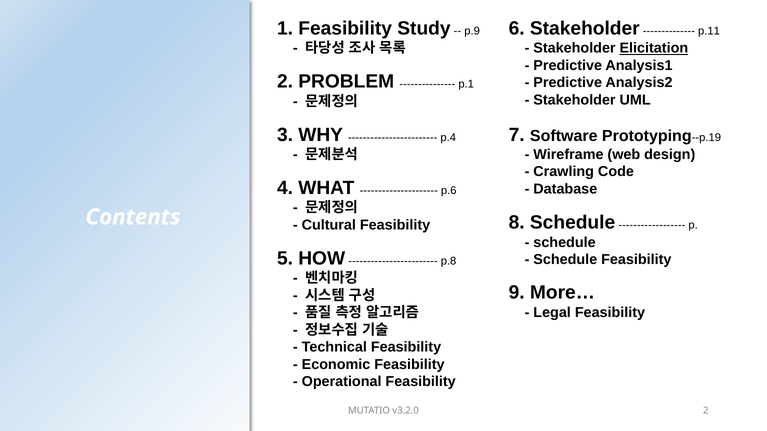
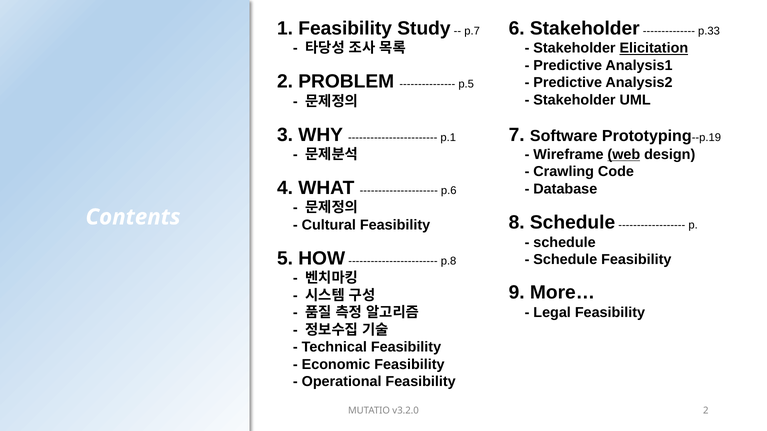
p.9: p.9 -> p.7 (472, 31)
p.11: p.11 -> p.33 (709, 31)
p.1: p.1 -> p.5 (466, 84)
p.4: p.4 -> p.1 (448, 138)
web underline: none -> present (624, 155)
